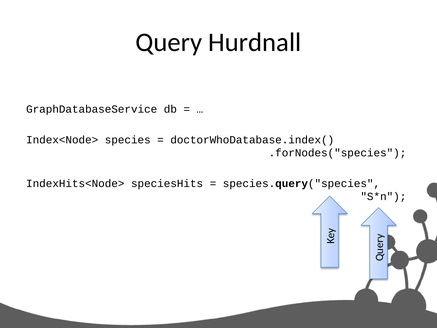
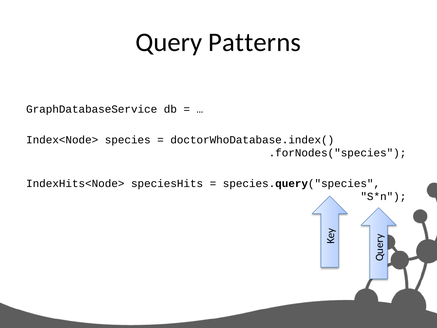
Hurdnall: Hurdnall -> Patterns (255, 42)
